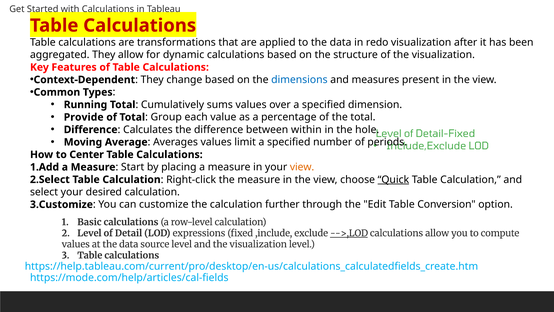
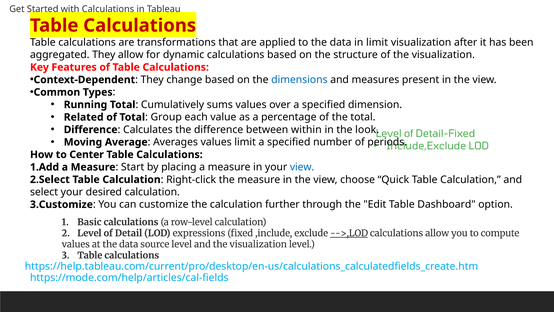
in redo: redo -> limit (377, 42)
Provide: Provide -> Related (84, 117)
hole: hole -> look (367, 129)
view colour: orange -> blue (302, 167)
Quick underline: present -> none (393, 179)
Conversion: Conversion -> Dashboard (446, 204)
